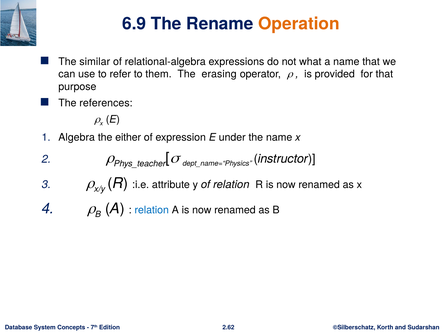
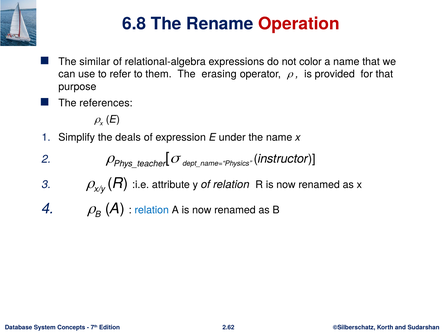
6.9: 6.9 -> 6.8 (134, 24)
Operation colour: orange -> red (299, 24)
what: what -> color (310, 62)
Algebra: Algebra -> Simplify (77, 137)
either: either -> deals (128, 137)
